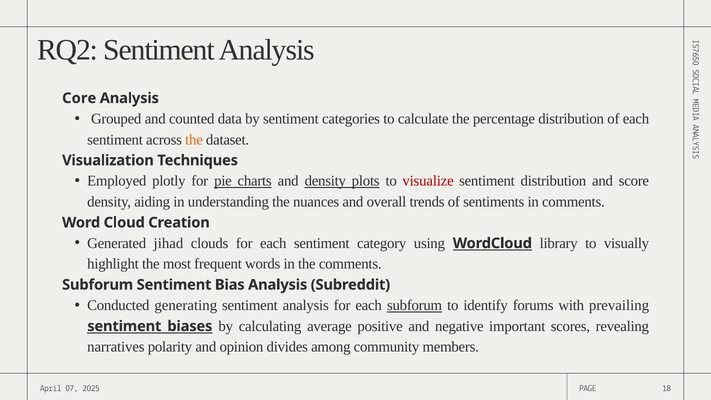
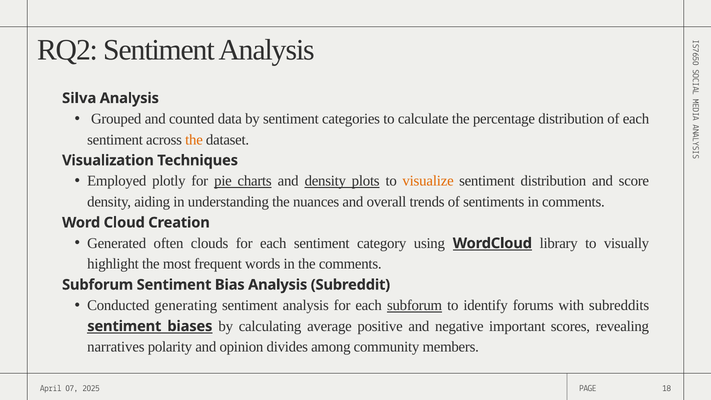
Core: Core -> Silva (79, 98)
visualize colour: red -> orange (428, 181)
jihad: jihad -> often (169, 243)
prevailing: prevailing -> subreddits (619, 305)
